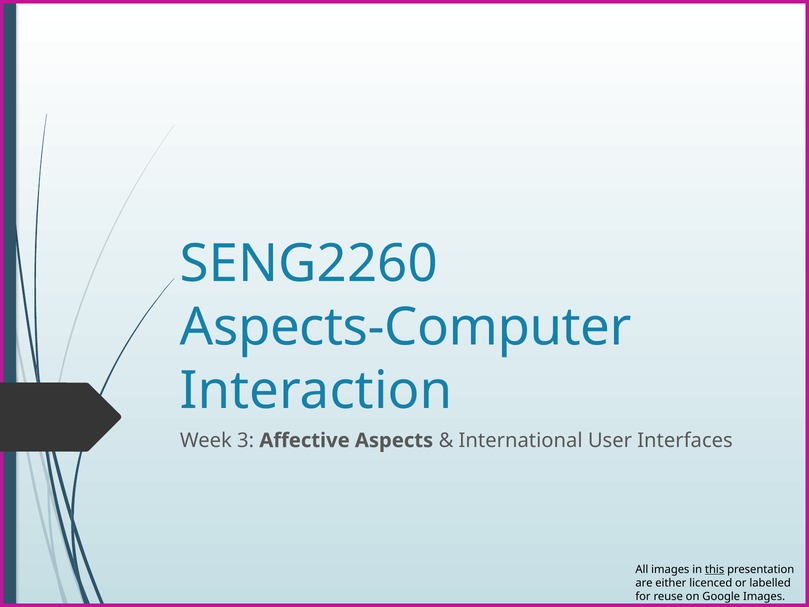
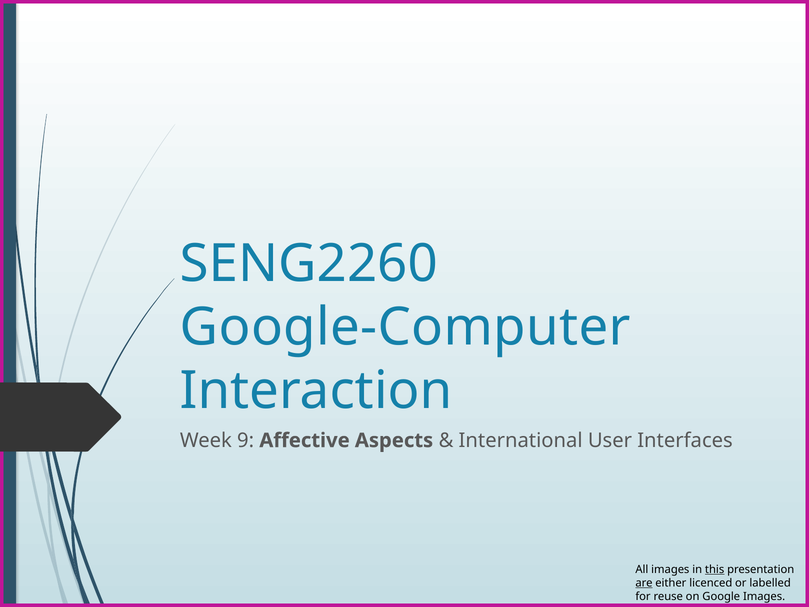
Aspects-Computer: Aspects-Computer -> Google-Computer (405, 327)
3: 3 -> 9 (246, 440)
are underline: none -> present (644, 583)
